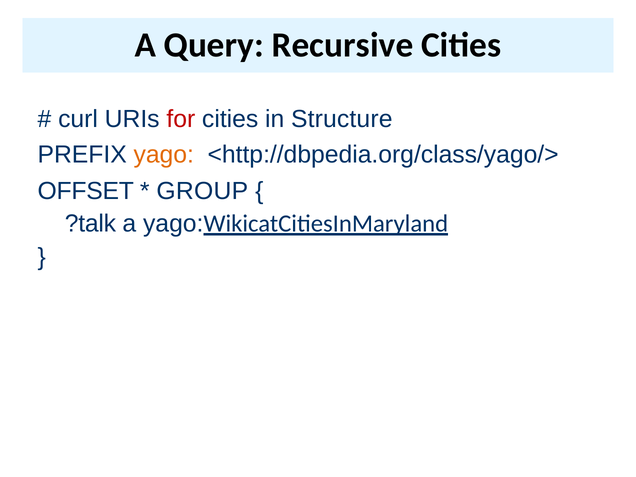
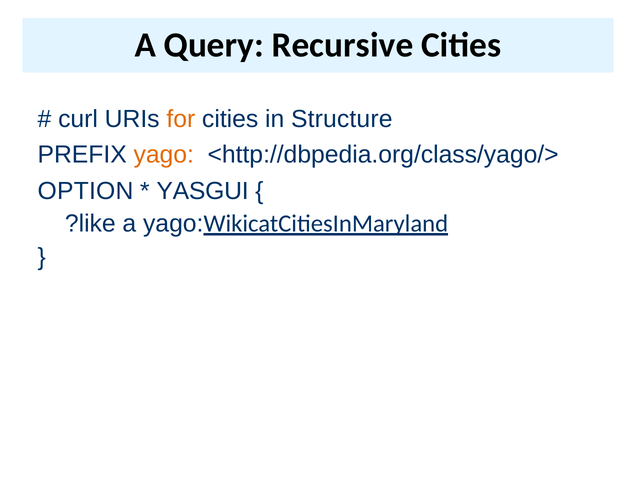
for colour: red -> orange (181, 119)
OFFSET: OFFSET -> OPTION (86, 191)
GROUP: GROUP -> YASGUI (203, 191)
?talk: ?talk -> ?like (90, 224)
